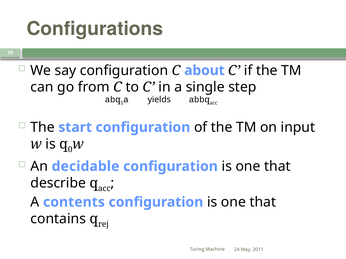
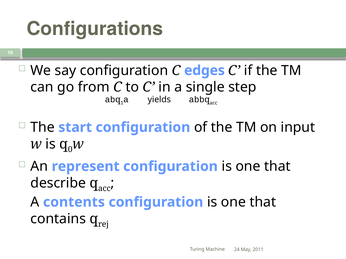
about: about -> edges (204, 71)
decidable: decidable -> represent (86, 167)
